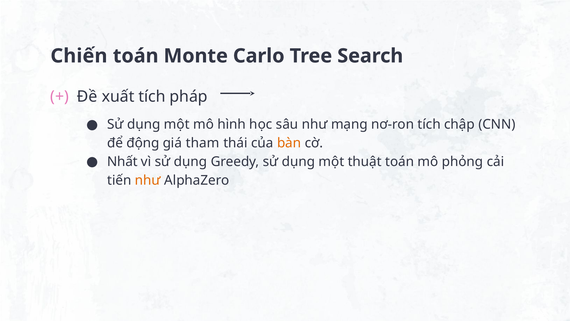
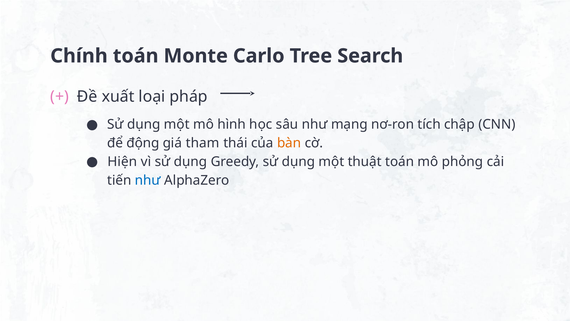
Chiến: Chiến -> Chính (79, 56)
xuất tích: tích -> loại (152, 97)
Nhất: Nhất -> Hiện (122, 161)
như colour: orange -> blue (148, 180)
